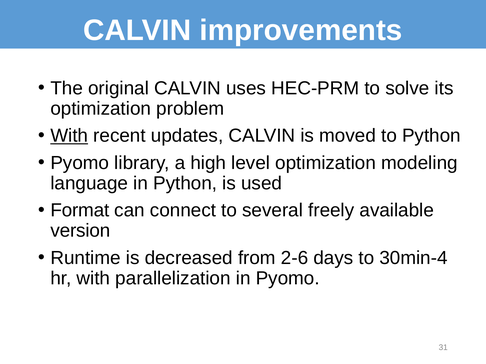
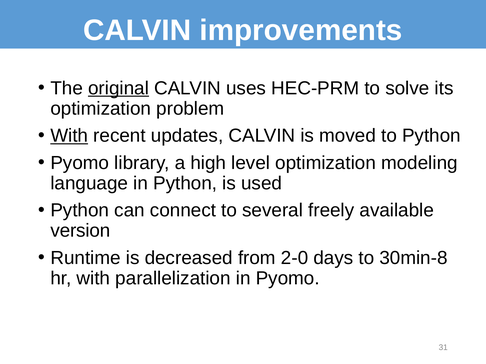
original underline: none -> present (119, 88)
Format: Format -> Python (80, 211)
2-6: 2-6 -> 2-0 (295, 258)
30min-4: 30min-4 -> 30min-8 (413, 258)
